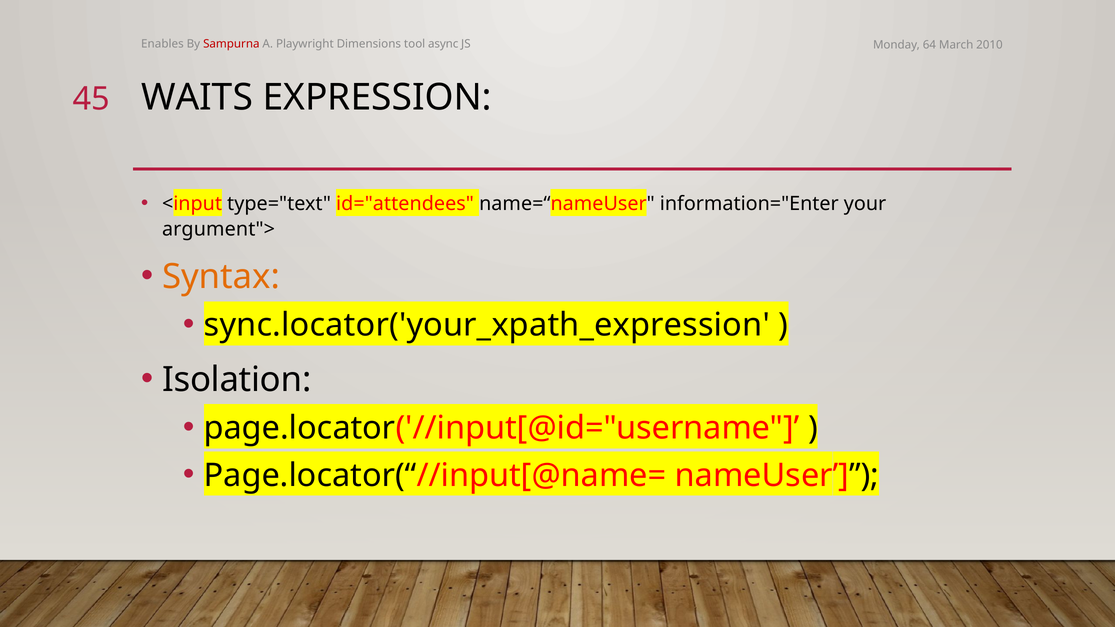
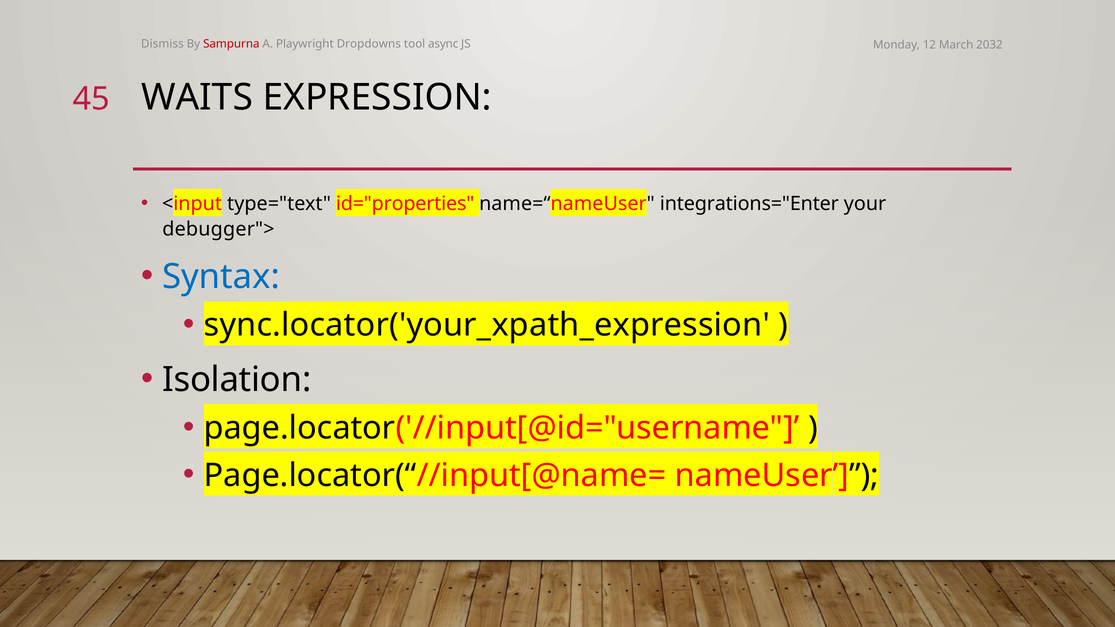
Enables: Enables -> Dismiss (162, 44)
Dimensions: Dimensions -> Dropdowns (369, 44)
64: 64 -> 12 (929, 45)
2010: 2010 -> 2032 (989, 45)
id="attendees: id="attendees -> id="properties (405, 204)
information="Enter: information="Enter -> integrations="Enter (749, 204)
argument">: argument"> -> debugger"> (218, 229)
Syntax colour: orange -> blue (221, 277)
